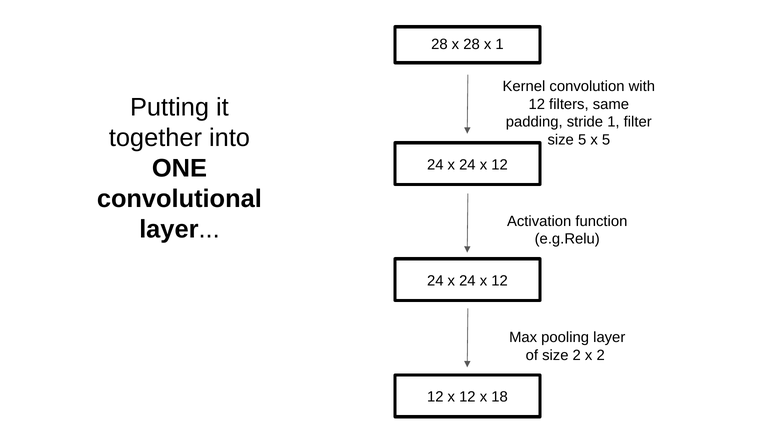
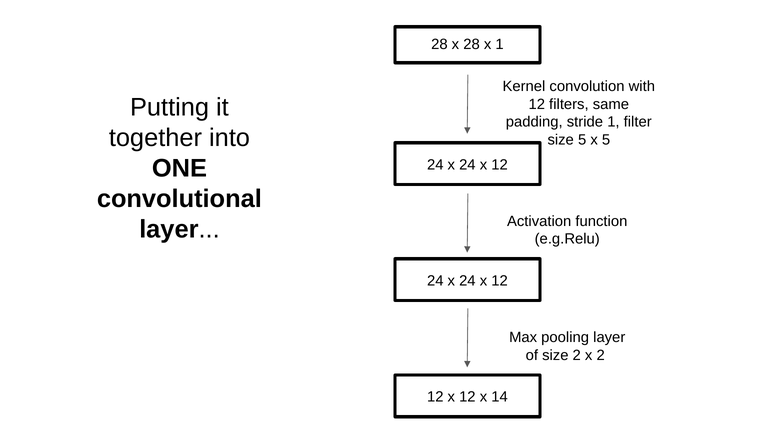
18: 18 -> 14 (500, 397)
